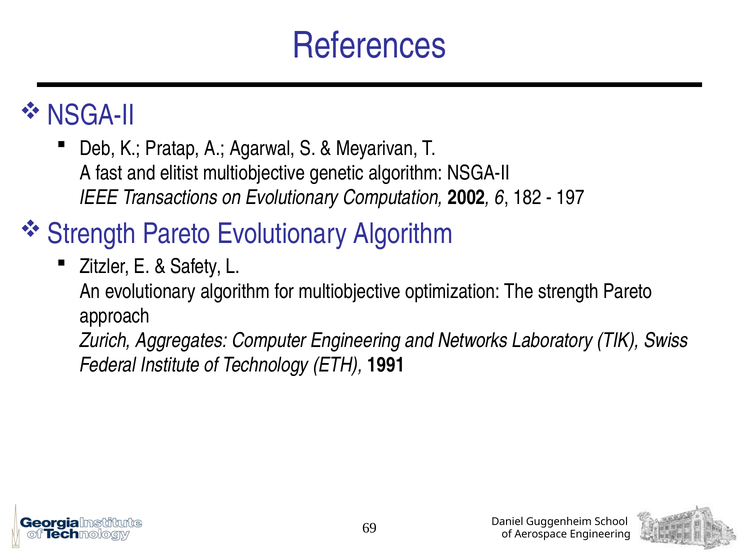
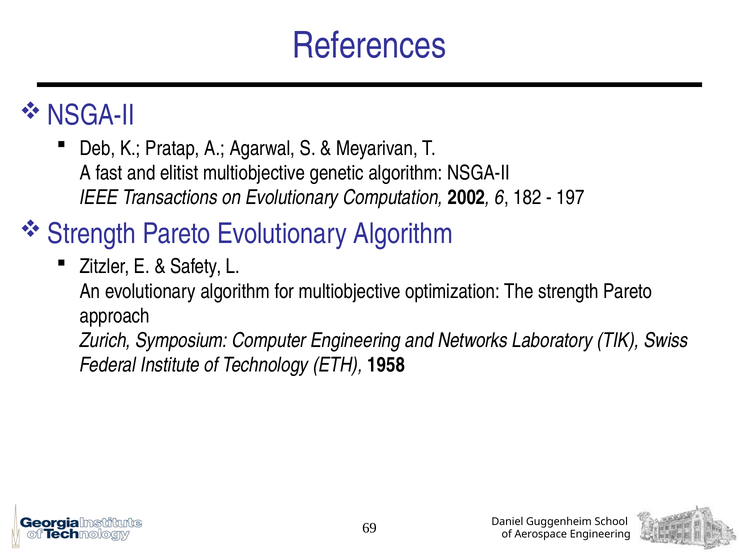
Aggregates: Aggregates -> Symposium (182, 341)
1991: 1991 -> 1958 (386, 365)
